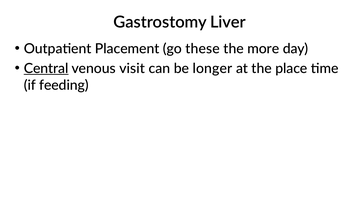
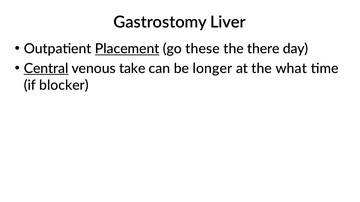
Placement underline: none -> present (127, 49)
more: more -> there (263, 49)
visit: visit -> take (132, 69)
place: place -> what (291, 69)
feeding: feeding -> blocker (64, 85)
